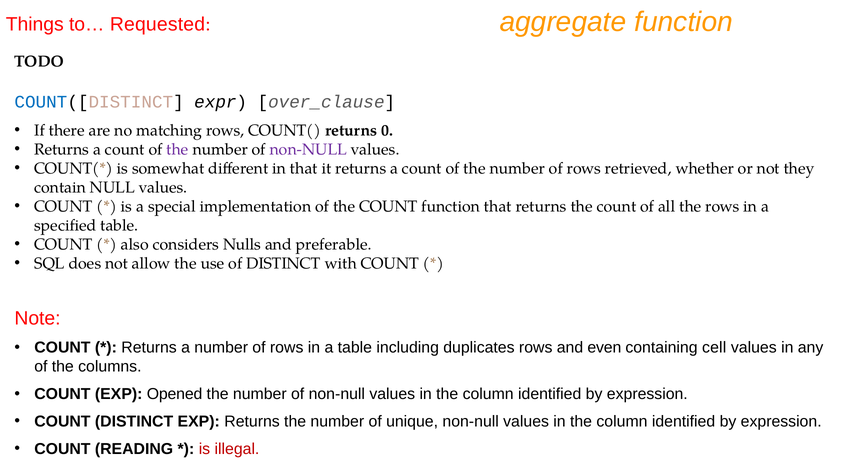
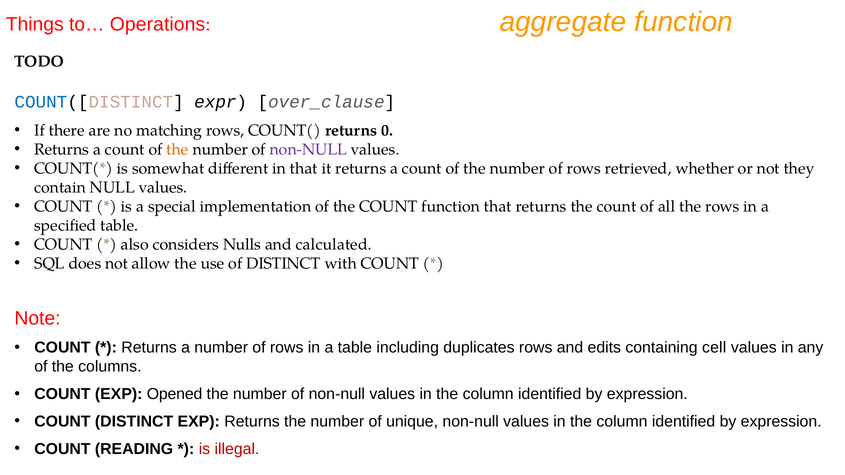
Requested: Requested -> Operations (158, 24)
the colour: purple -> orange (177, 150)
preferable: preferable -> calculated (334, 245)
even: even -> edits (604, 348)
